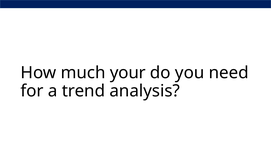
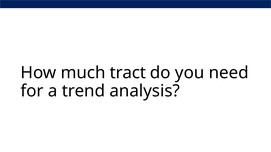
your: your -> tract (128, 73)
